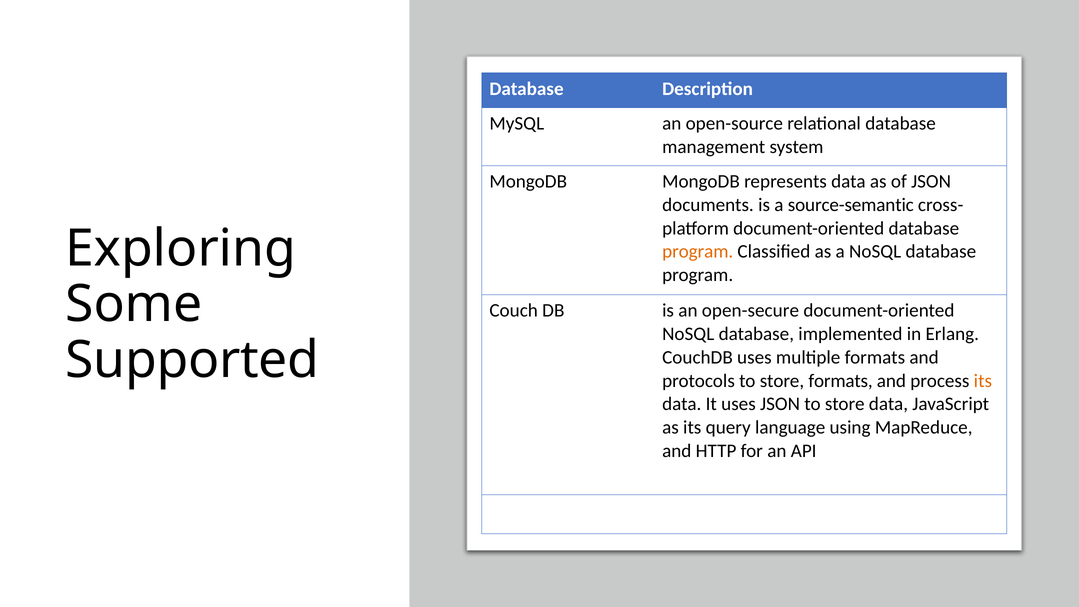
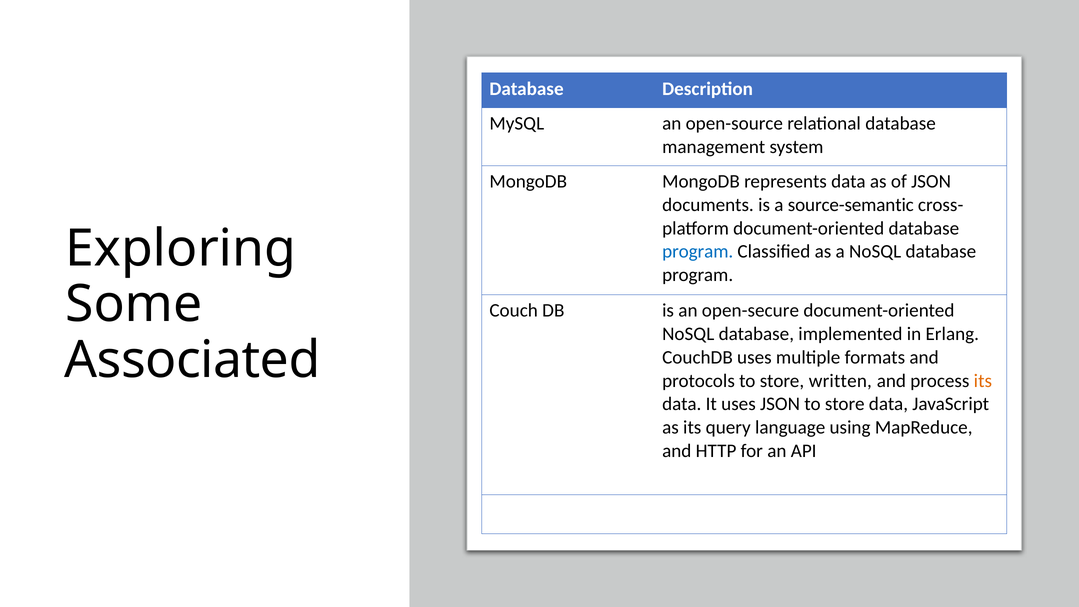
program colour: orange -> blue (698, 252)
Supported: Supported -> Associated (192, 360)
store formats: formats -> written (840, 381)
